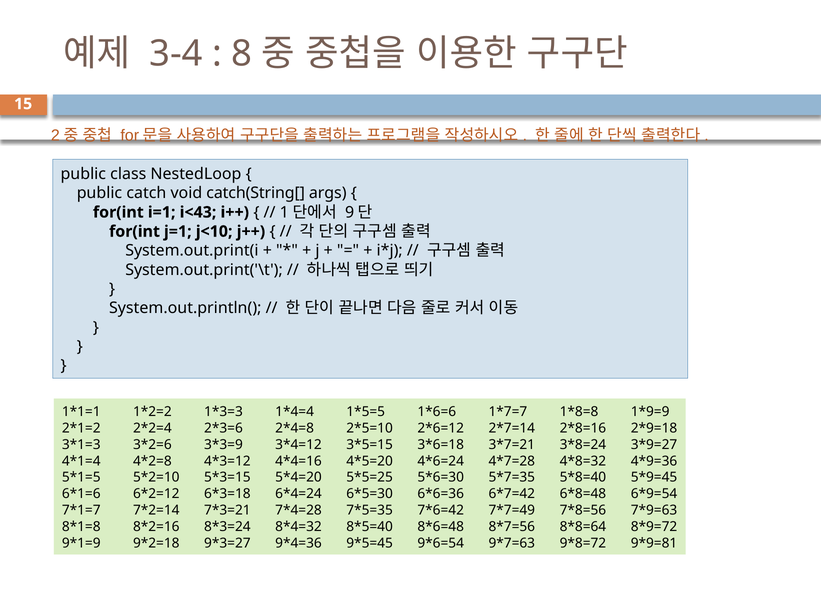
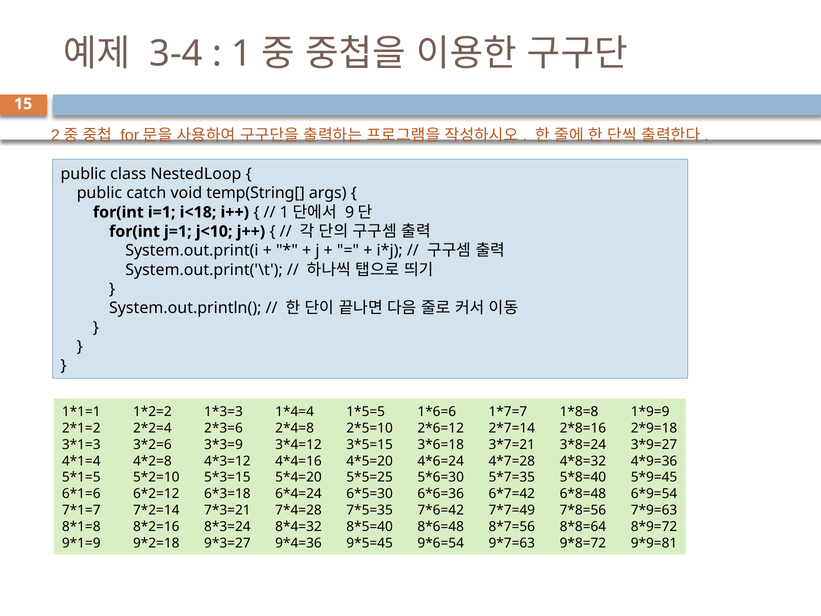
8: 8 -> 1 (242, 54)
catch(String[: catch(String[ -> temp(String[ (256, 193)
i<43: i<43 -> i<18 (198, 212)
